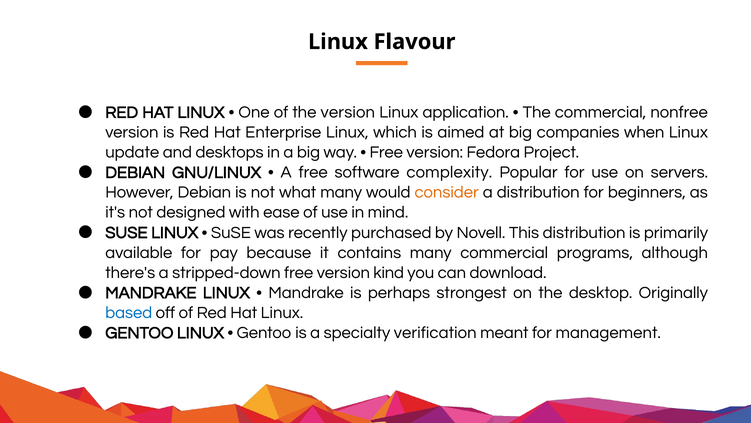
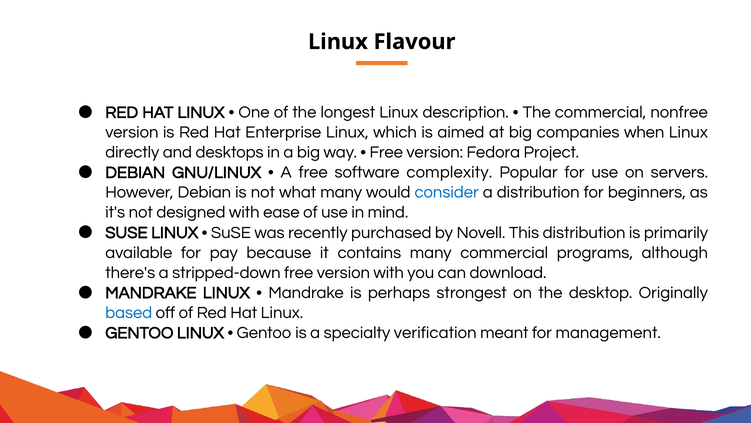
the version: version -> longest (348, 112)
application: application -> description (466, 112)
update: update -> directly (132, 152)
consider colour: orange -> blue (447, 192)
version kind: kind -> with (389, 272)
